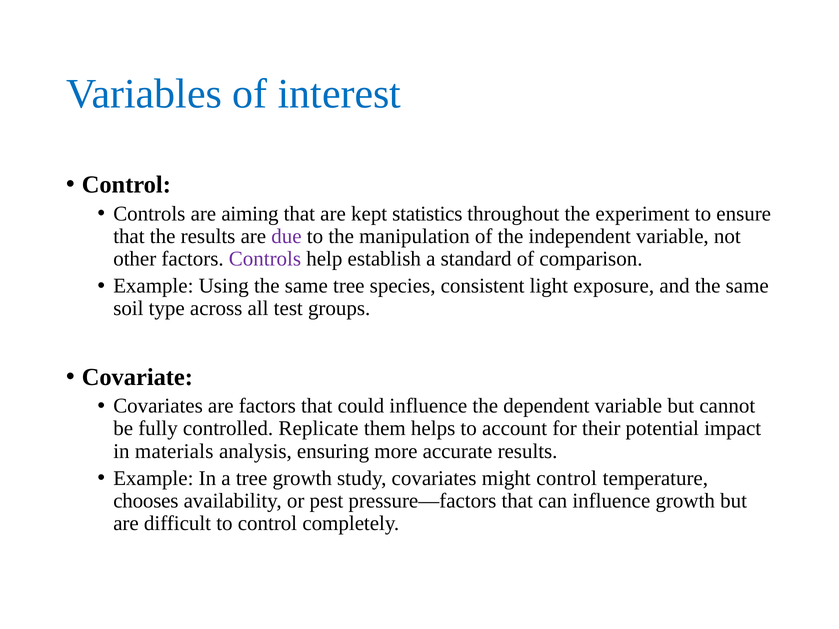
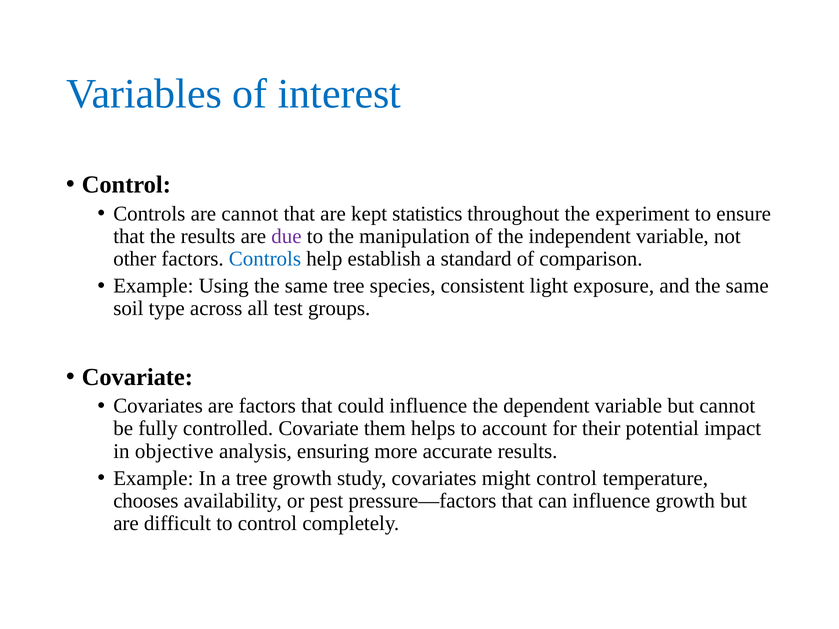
are aiming: aiming -> cannot (250, 214)
Controls colour: purple -> blue (265, 259)
controlled Replicate: Replicate -> Covariate (319, 429)
materials: materials -> objective (174, 451)
